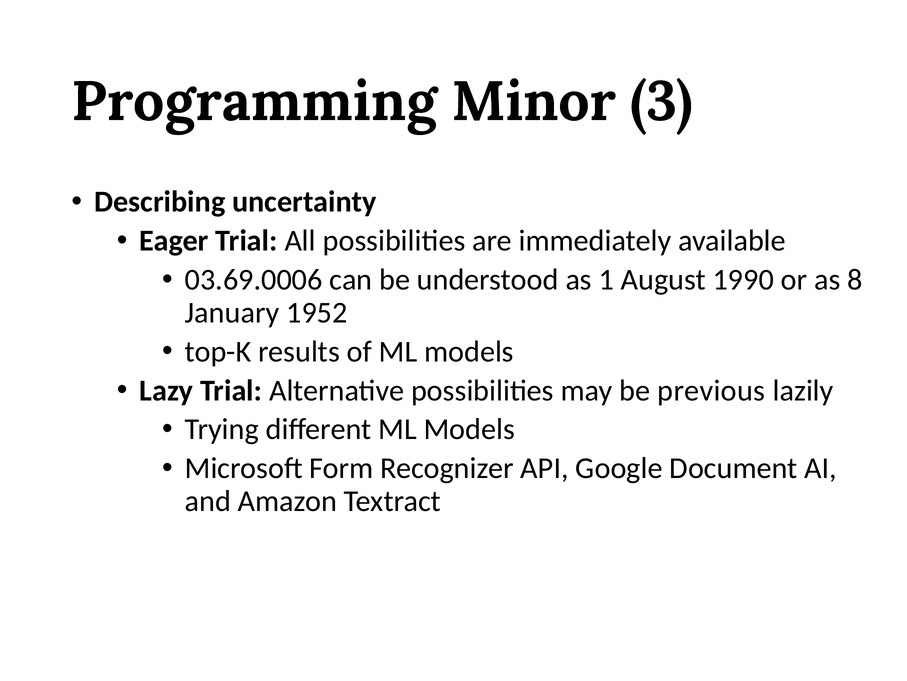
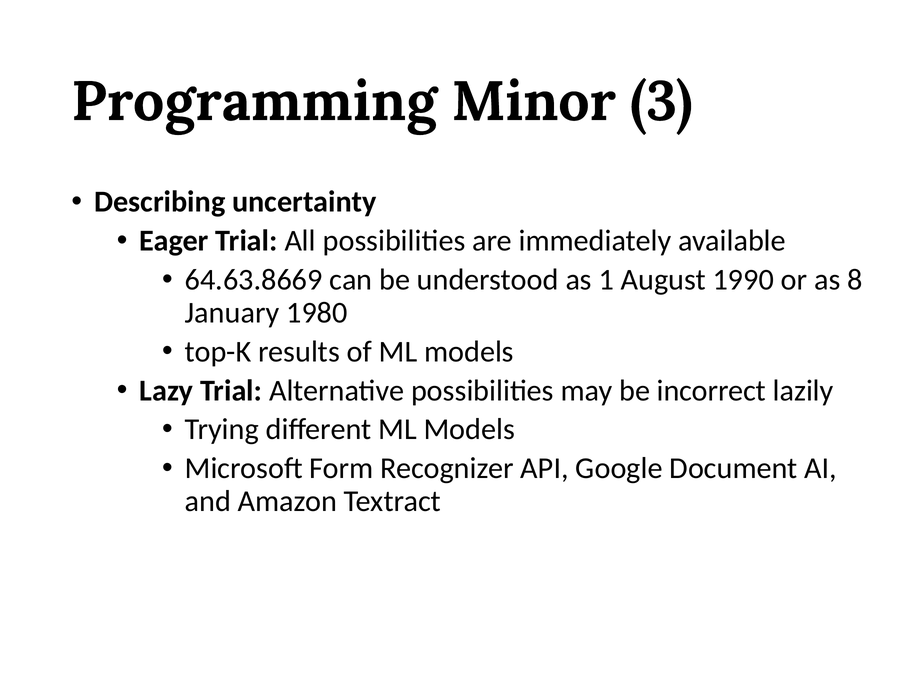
03.69.0006: 03.69.0006 -> 64.63.8669 (254, 280)
1952: 1952 -> 1980 (317, 312)
previous: previous -> incorrect (711, 390)
